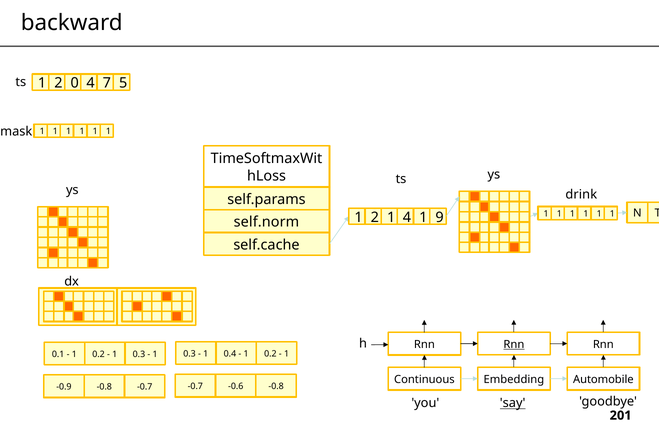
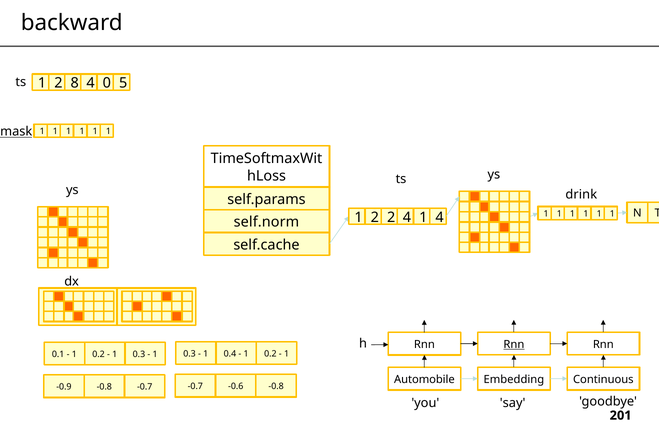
0: 0 -> 8 (75, 83)
7: 7 -> 0 (107, 83)
mask underline: none -> present (16, 132)
2 1: 1 -> 2 (391, 217)
1 9: 9 -> 4 (440, 217)
Continuous: Continuous -> Automobile (424, 379)
Automobile: Automobile -> Continuous (603, 379)
say underline: present -> none (513, 403)
